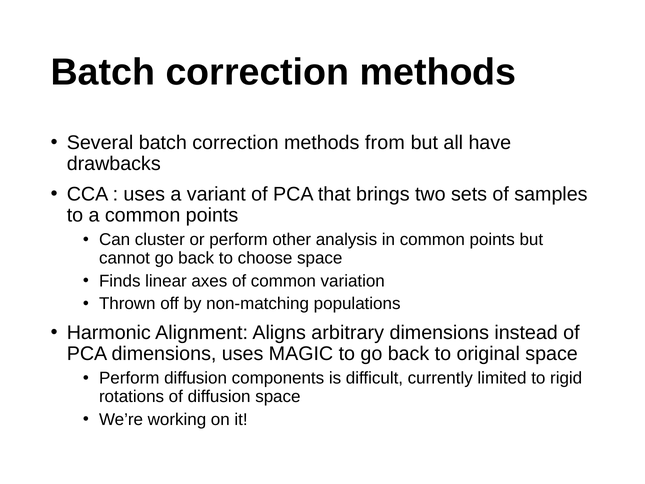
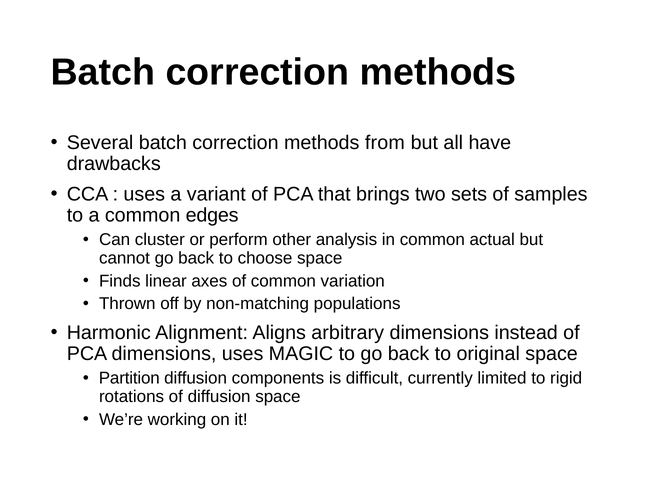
a common points: points -> edges (212, 215)
in common points: points -> actual (492, 240)
Perform: Perform -> Partition (129, 378)
